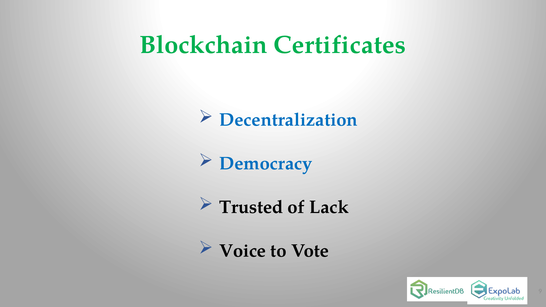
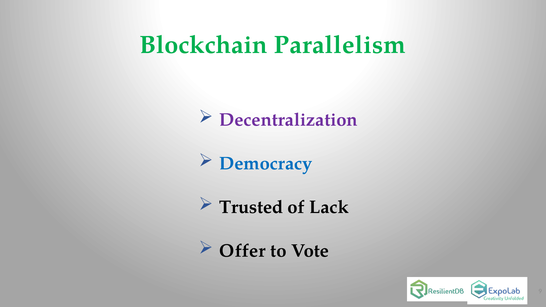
Certificates: Certificates -> Parallelism (340, 45)
Decentralization colour: blue -> purple (289, 120)
Voice: Voice -> Offer (242, 251)
